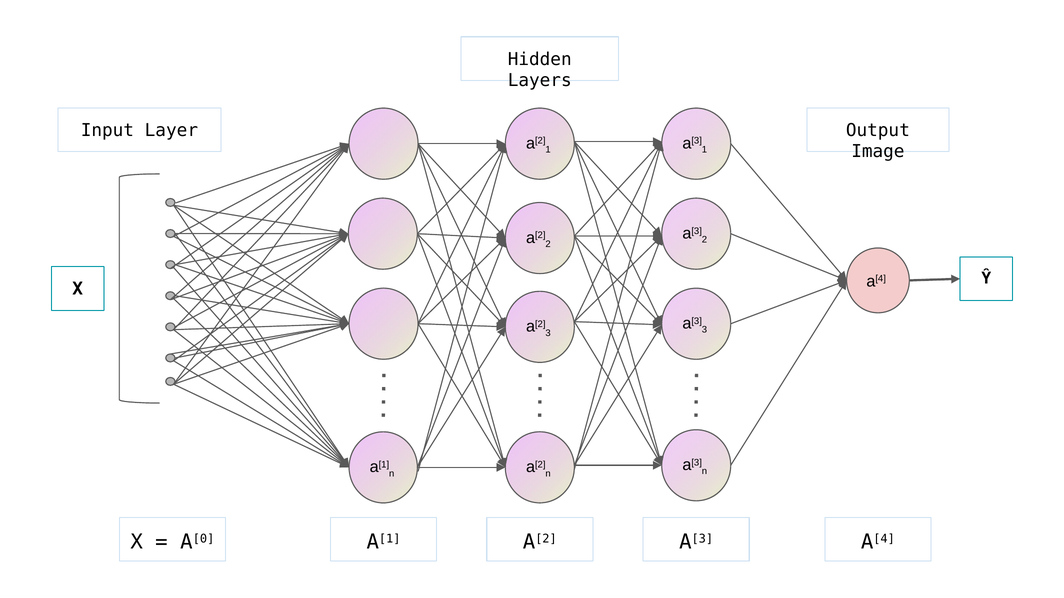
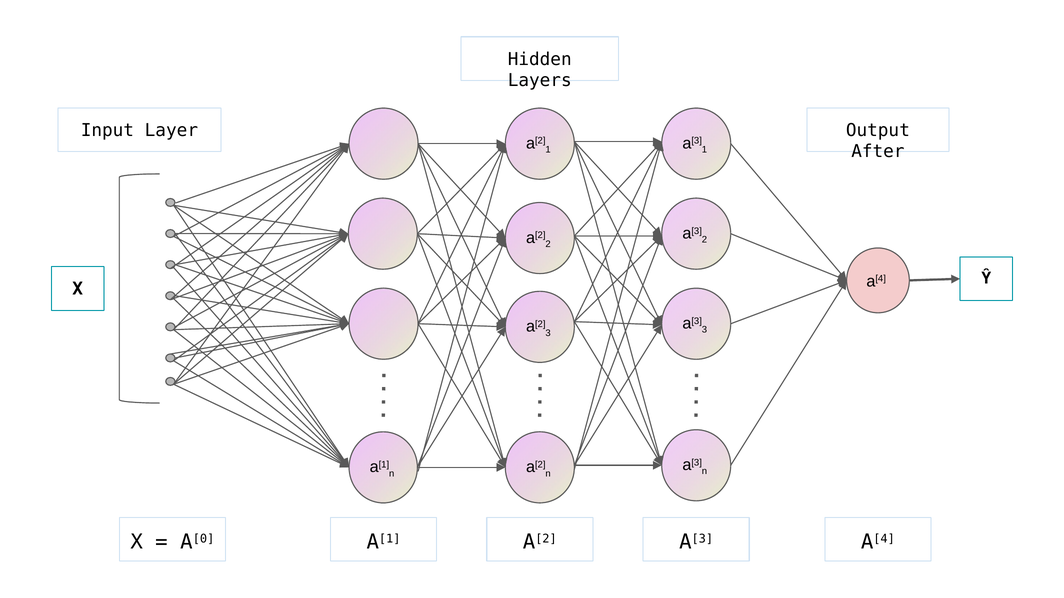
Image: Image -> After (878, 152)
